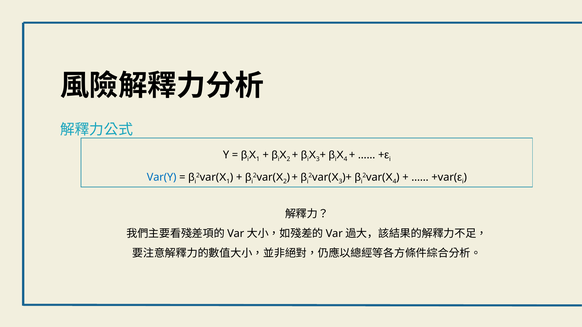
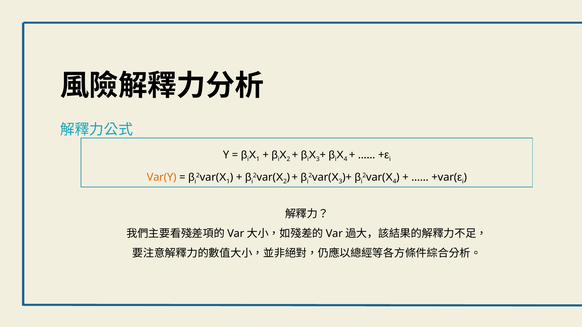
Var(Y colour: blue -> orange (162, 177)
